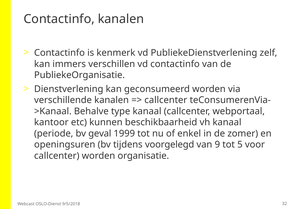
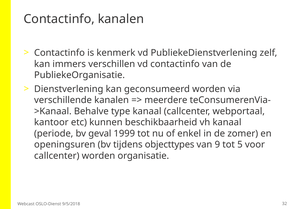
callcenter: callcenter -> meerdere (166, 100)
voorgelegd: voorgelegd -> objecttypes (170, 145)
